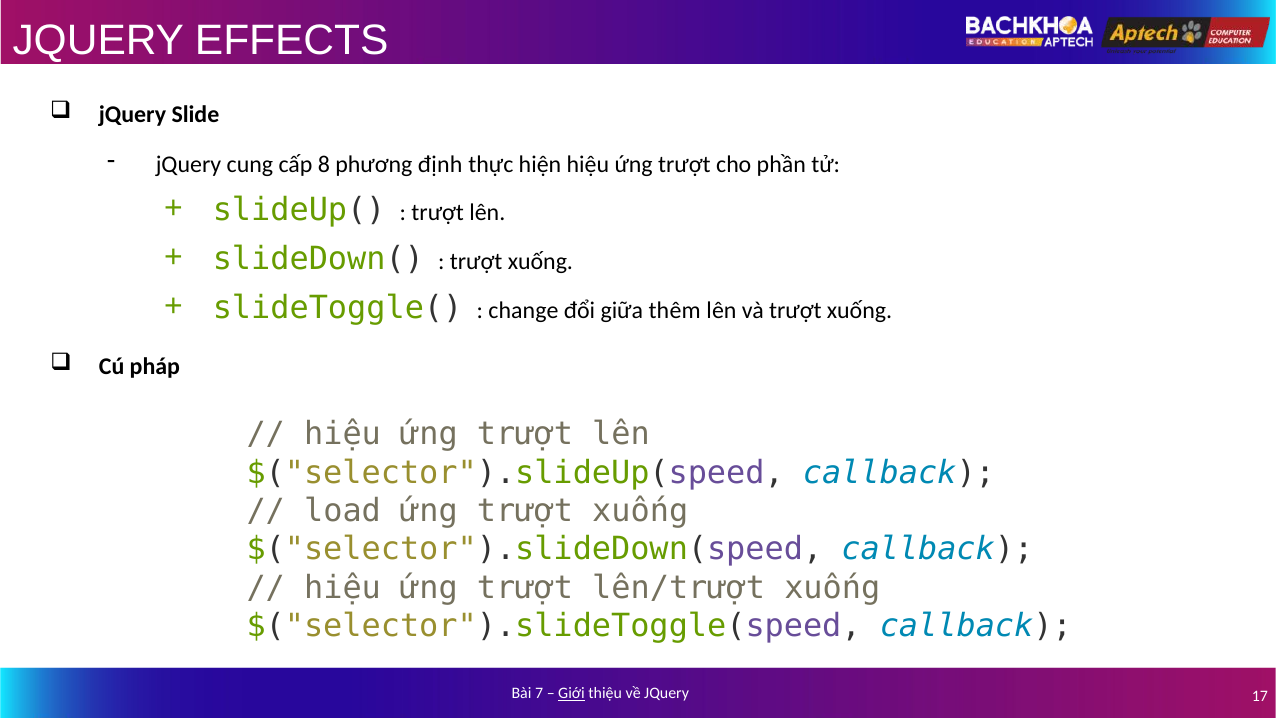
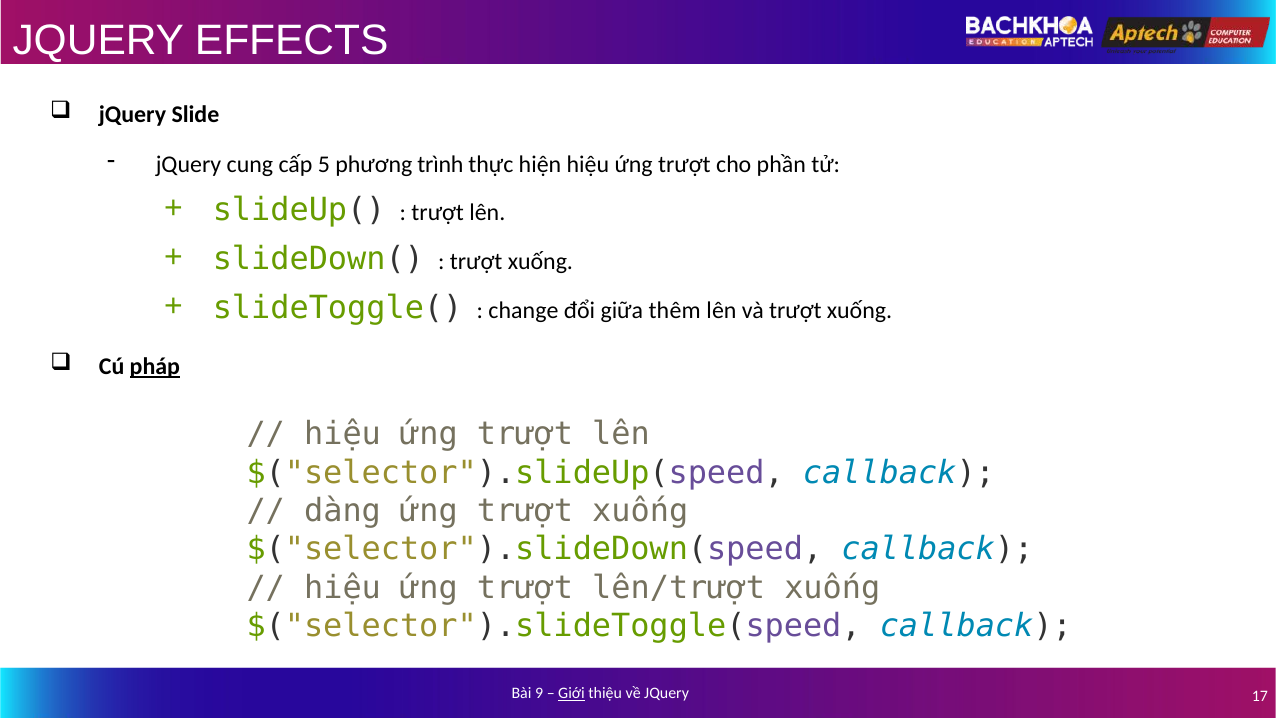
8: 8 -> 5 (324, 165)
định: định -> trình (440, 165)
pháp underline: none -> present (155, 366)
load: load -> dàng (343, 511)
7: 7 -> 9 (539, 693)
